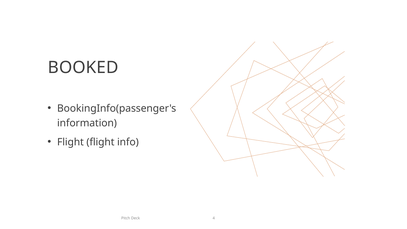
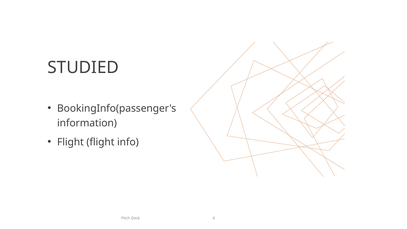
BOOKED: BOOKED -> STUDIED (83, 68)
